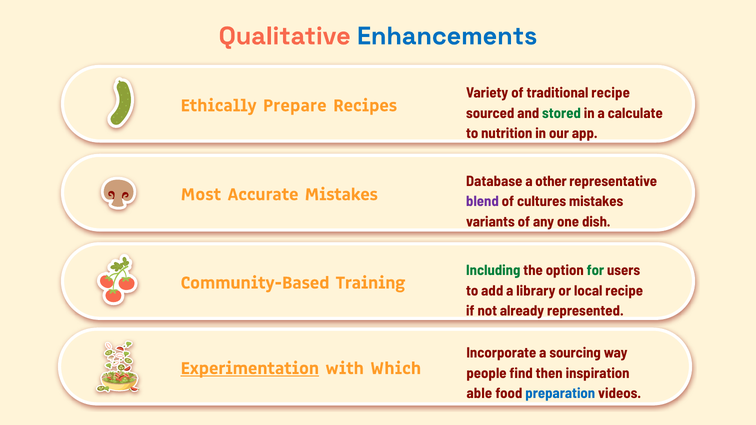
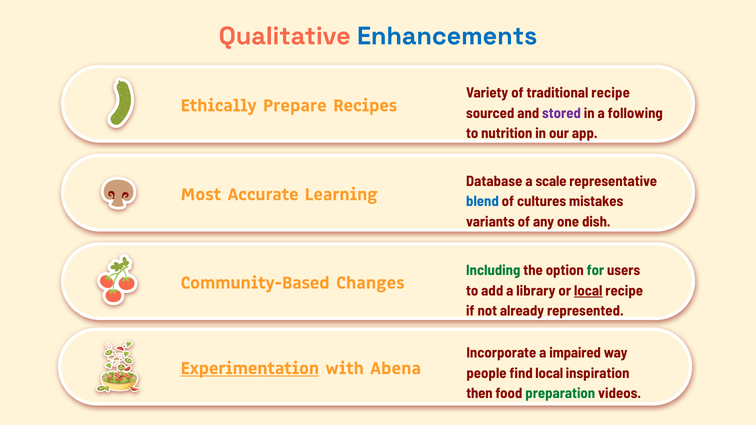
stored colour: green -> purple (562, 113)
calculate: calculate -> following (635, 113)
other: other -> scale (551, 181)
Accurate Mistakes: Mistakes -> Learning (341, 194)
blend colour: purple -> blue (482, 202)
Training: Training -> Changes (370, 283)
local underline: none -> present (588, 291)
sourcing: sourcing -> impaired (575, 353)
Which: Which -> Abena (396, 368)
find then: then -> local (549, 373)
able: able -> then (479, 394)
preparation colour: blue -> green (560, 394)
